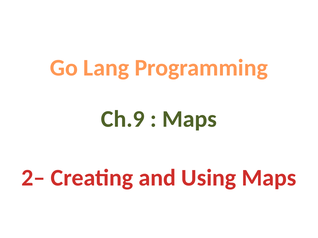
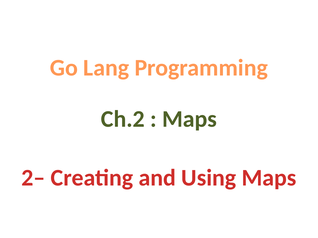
Ch.9: Ch.9 -> Ch.2 (123, 119)
